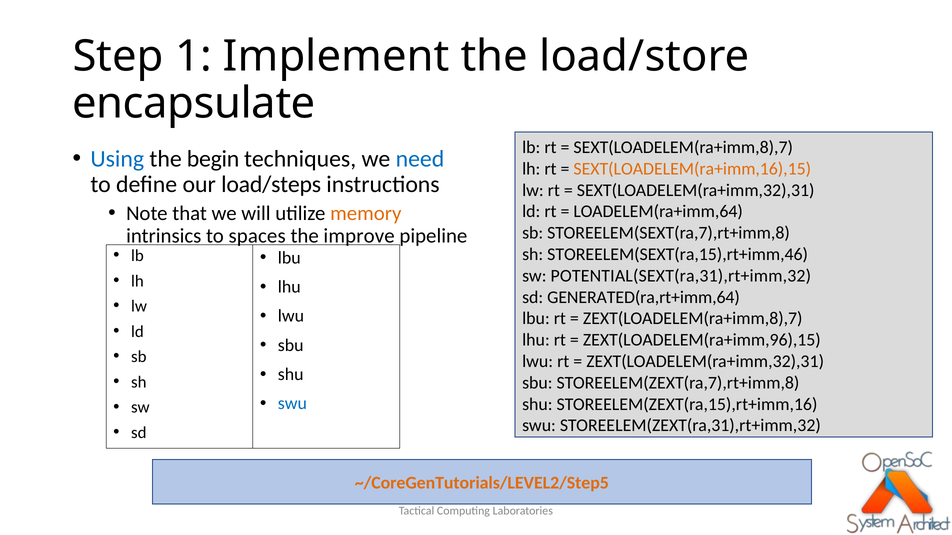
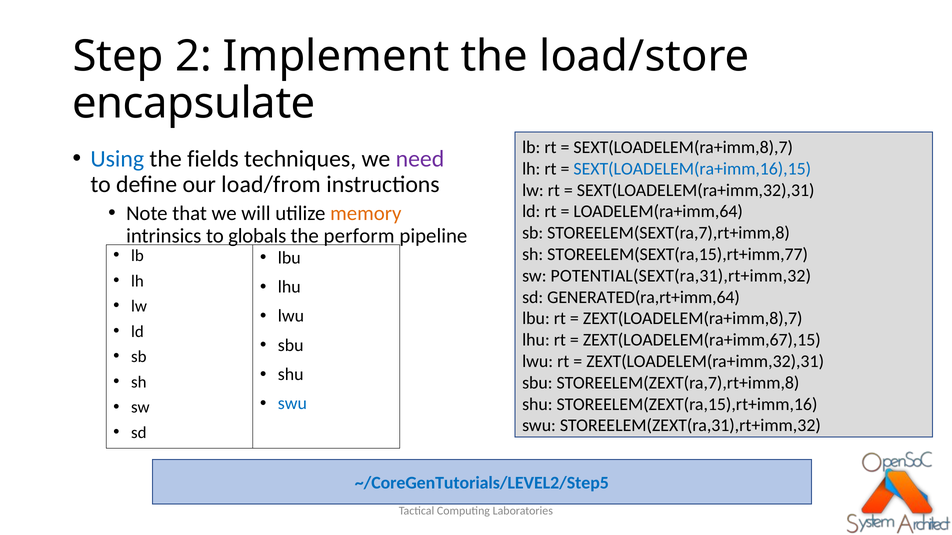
1: 1 -> 2 (193, 56)
begin: begin -> fields (213, 159)
need colour: blue -> purple (420, 159)
SEXT(LOADELEM(ra+imm,16),15 colour: orange -> blue (692, 169)
load/steps: load/steps -> load/from (271, 185)
spaces: spaces -> globals (257, 236)
improve: improve -> perform (359, 236)
STOREELEM(SEXT(ra,15),rt+imm,46: STOREELEM(SEXT(ra,15),rt+imm,46 -> STOREELEM(SEXT(ra,15),rt+imm,77 (678, 255)
ZEXT(LOADELEM(ra+imm,96),15: ZEXT(LOADELEM(ra+imm,96),15 -> ZEXT(LOADELEM(ra+imm,67),15 (702, 340)
~/CoreGenTutorials/LEVEL2/Step5 colour: orange -> blue (482, 484)
